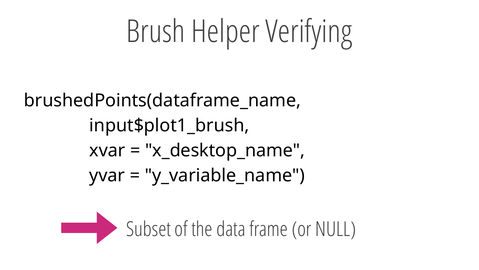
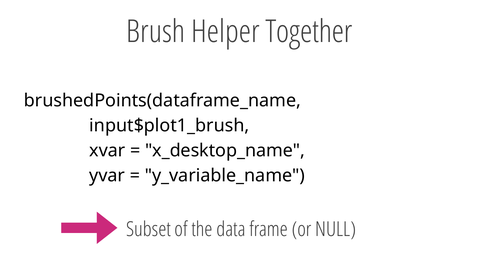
Verifying: Verifying -> Together (309, 32)
